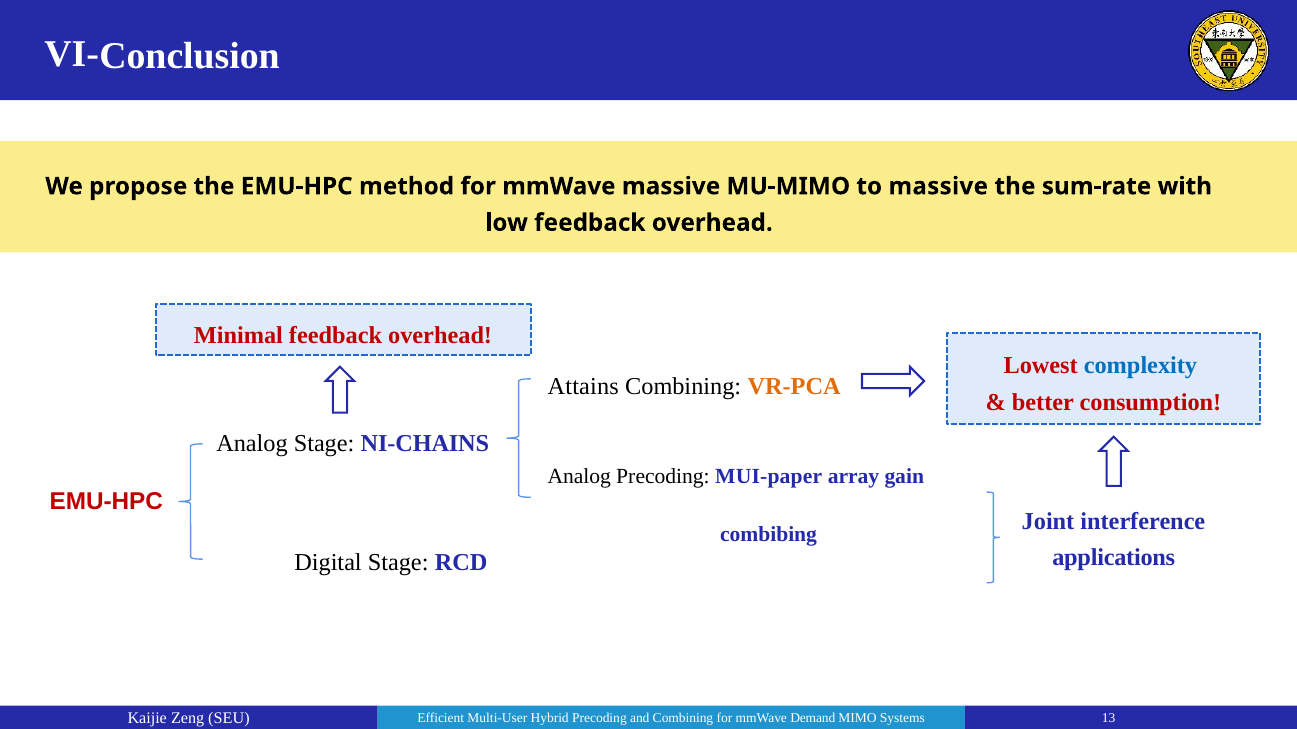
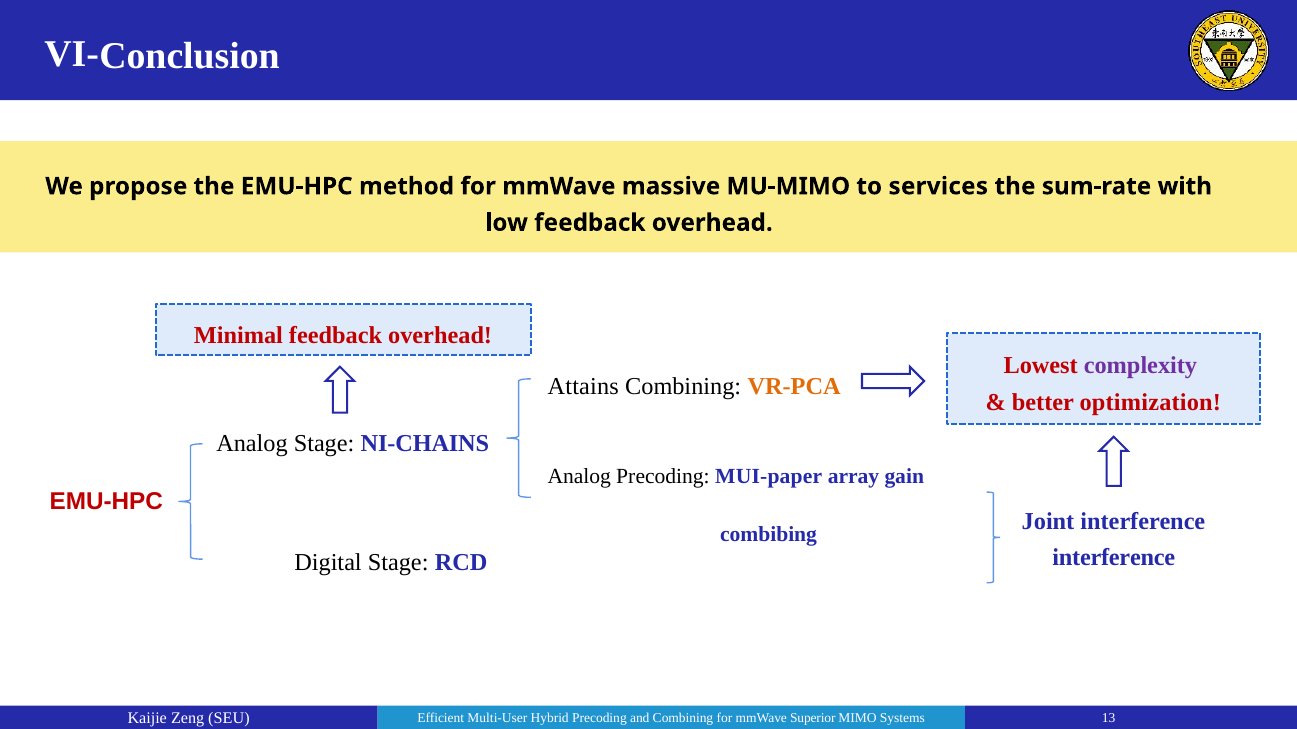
to massive: massive -> services (938, 186)
complexity colour: blue -> purple (1140, 366)
consumption: consumption -> optimization (1150, 403)
applications: applications -> interference (1114, 558)
Demand: Demand -> Superior (813, 719)
